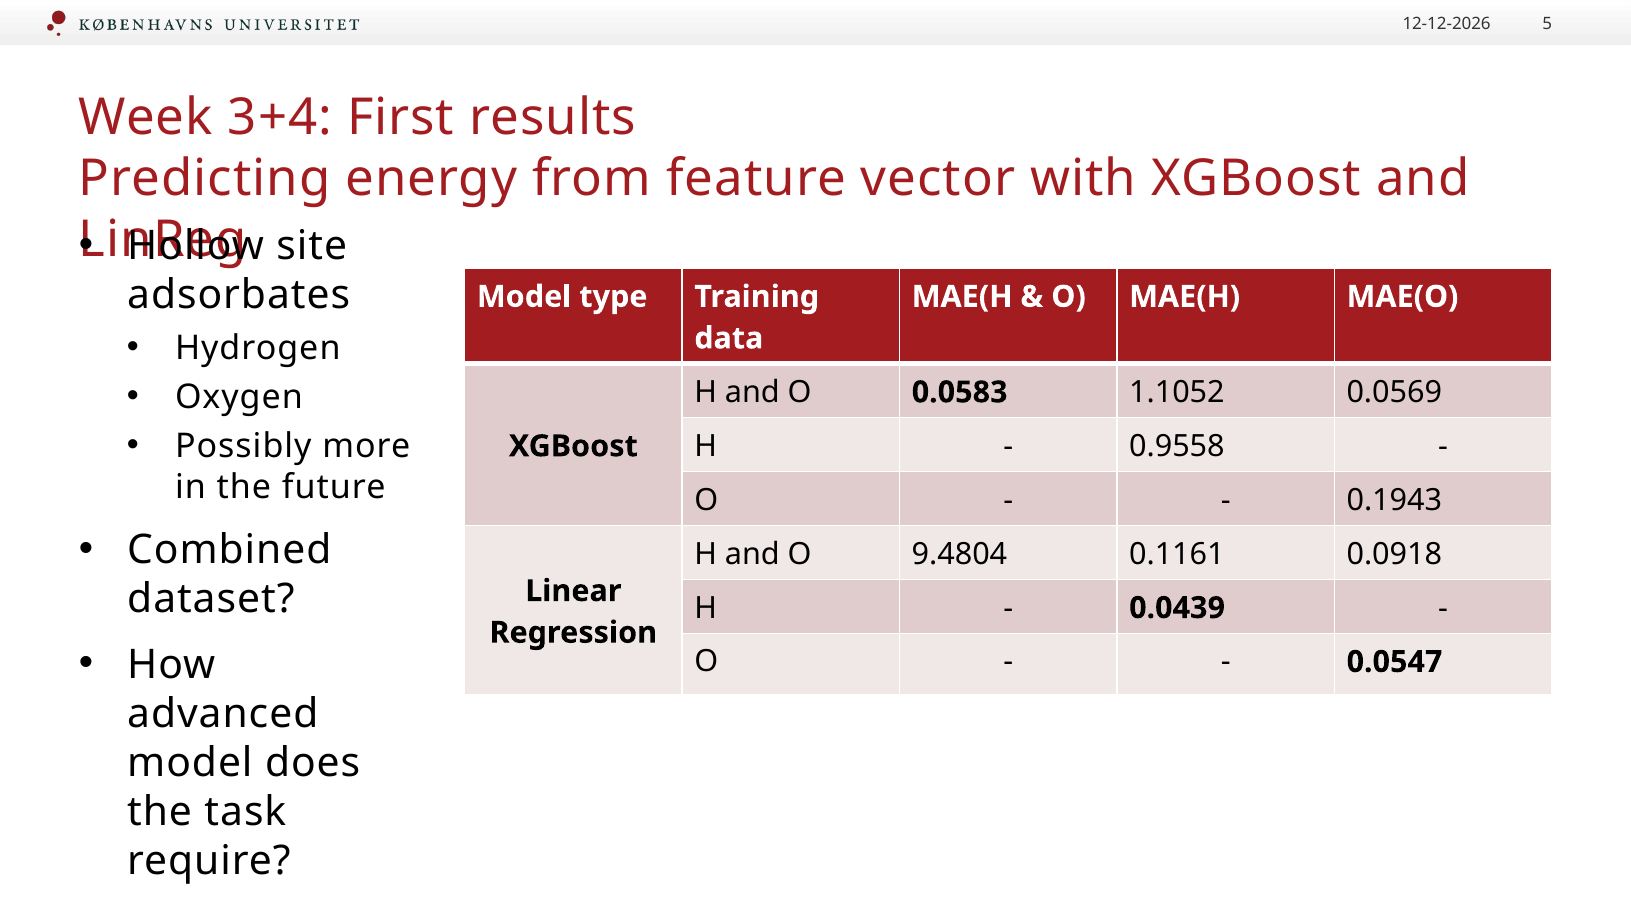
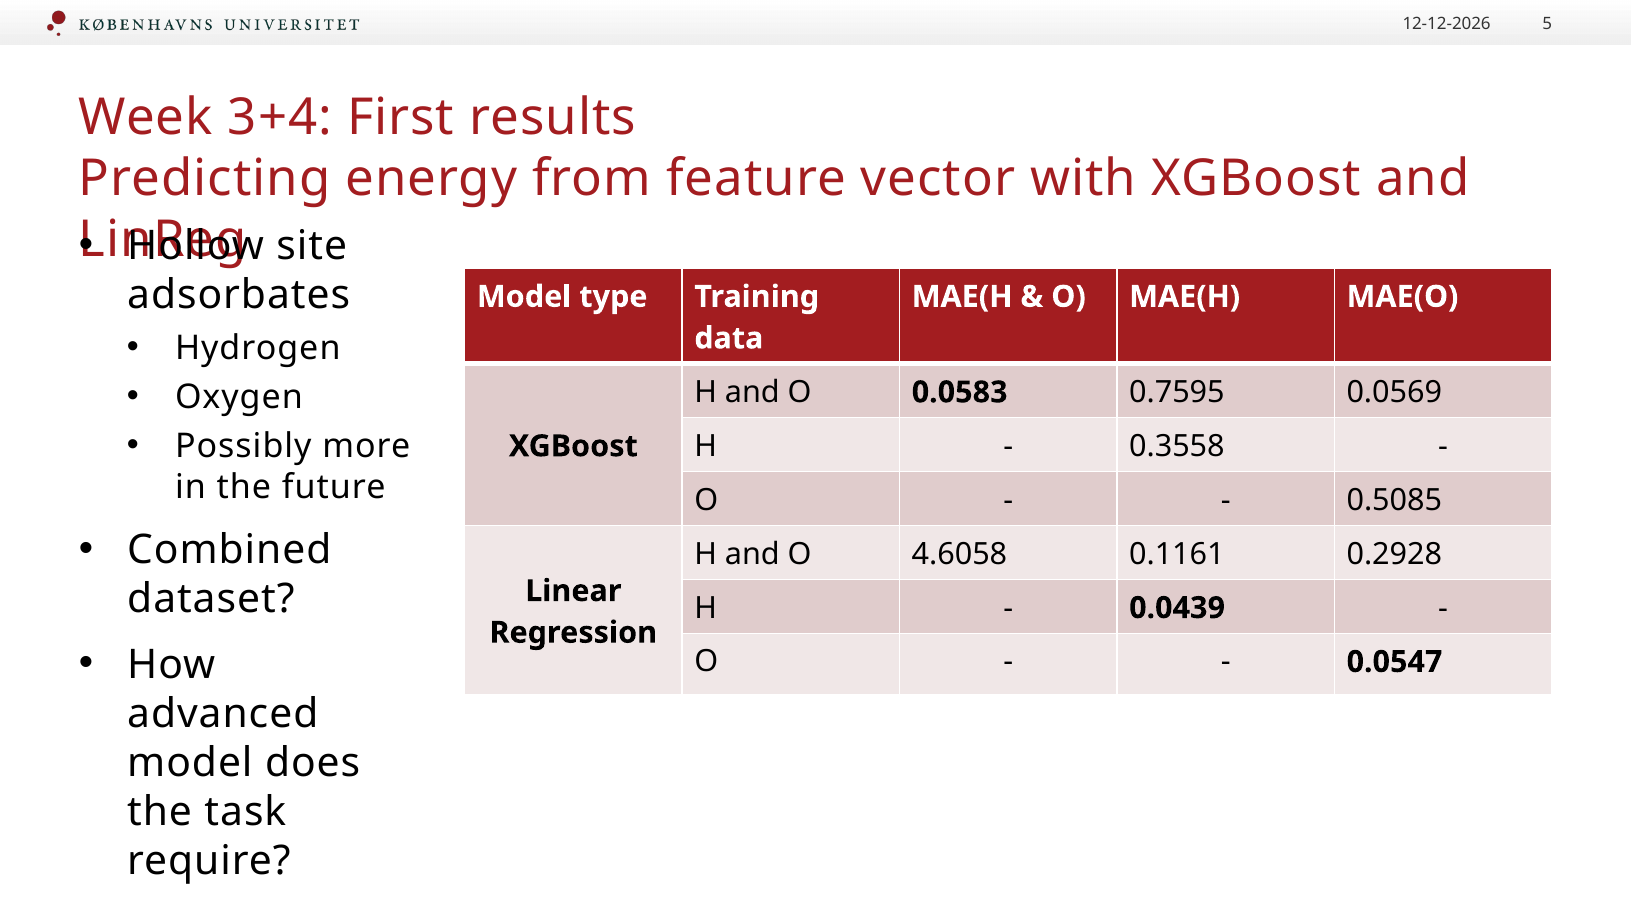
1.1052: 1.1052 -> 0.7595 (1177, 392)
0.9558: 0.9558 -> 0.3558 (1177, 446)
0.1943: 0.1943 -> 0.5085 (1394, 500)
9.4804: 9.4804 -> 4.6058 (959, 554)
0.0918: 0.0918 -> 0.2928 (1394, 554)
